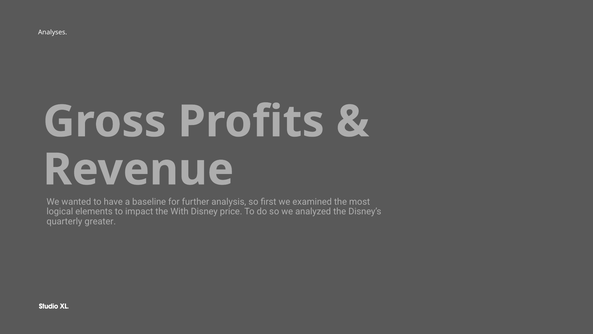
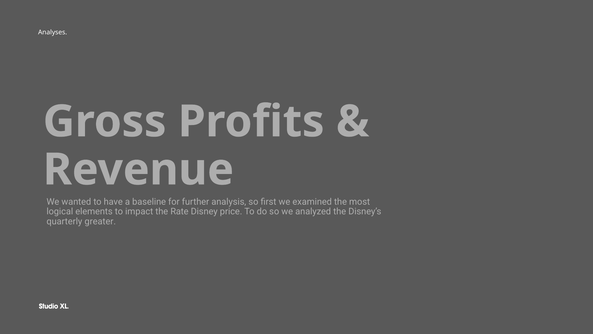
With: With -> Rate (179, 211)
